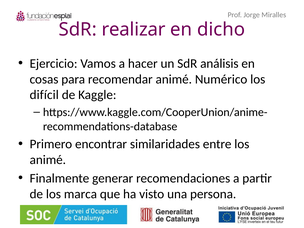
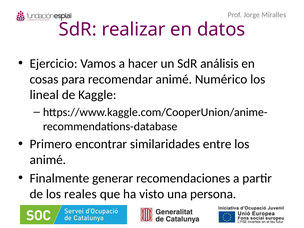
dicho: dicho -> datos (221, 29)
difícil: difícil -> lineal (44, 95)
marca: marca -> reales (80, 194)
